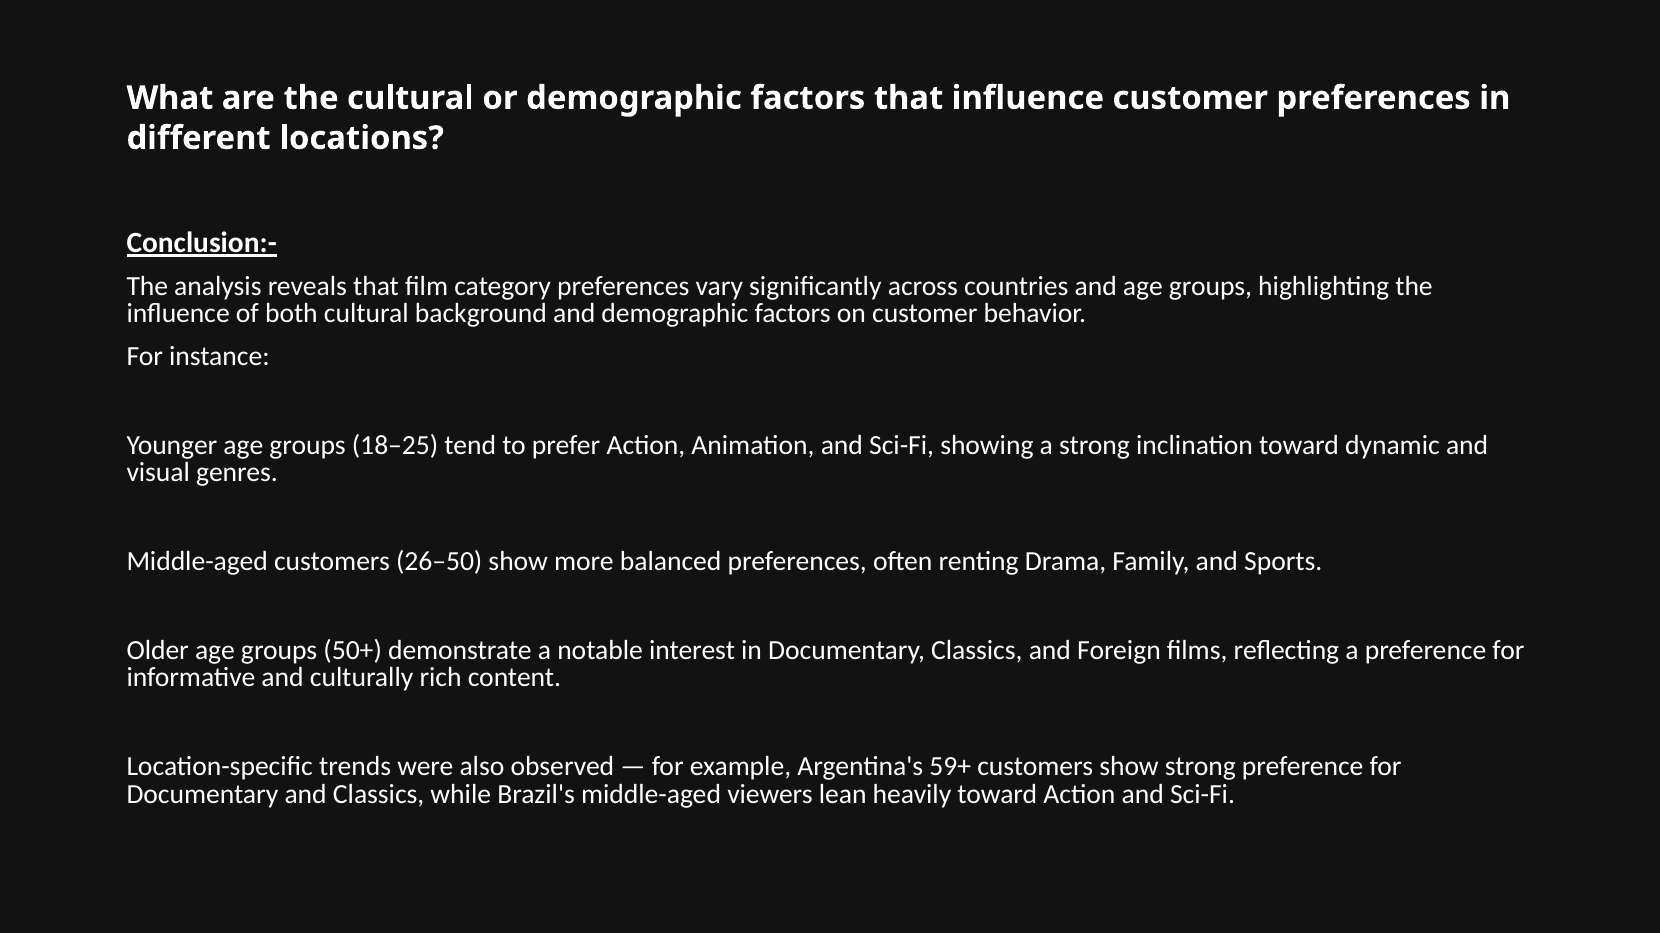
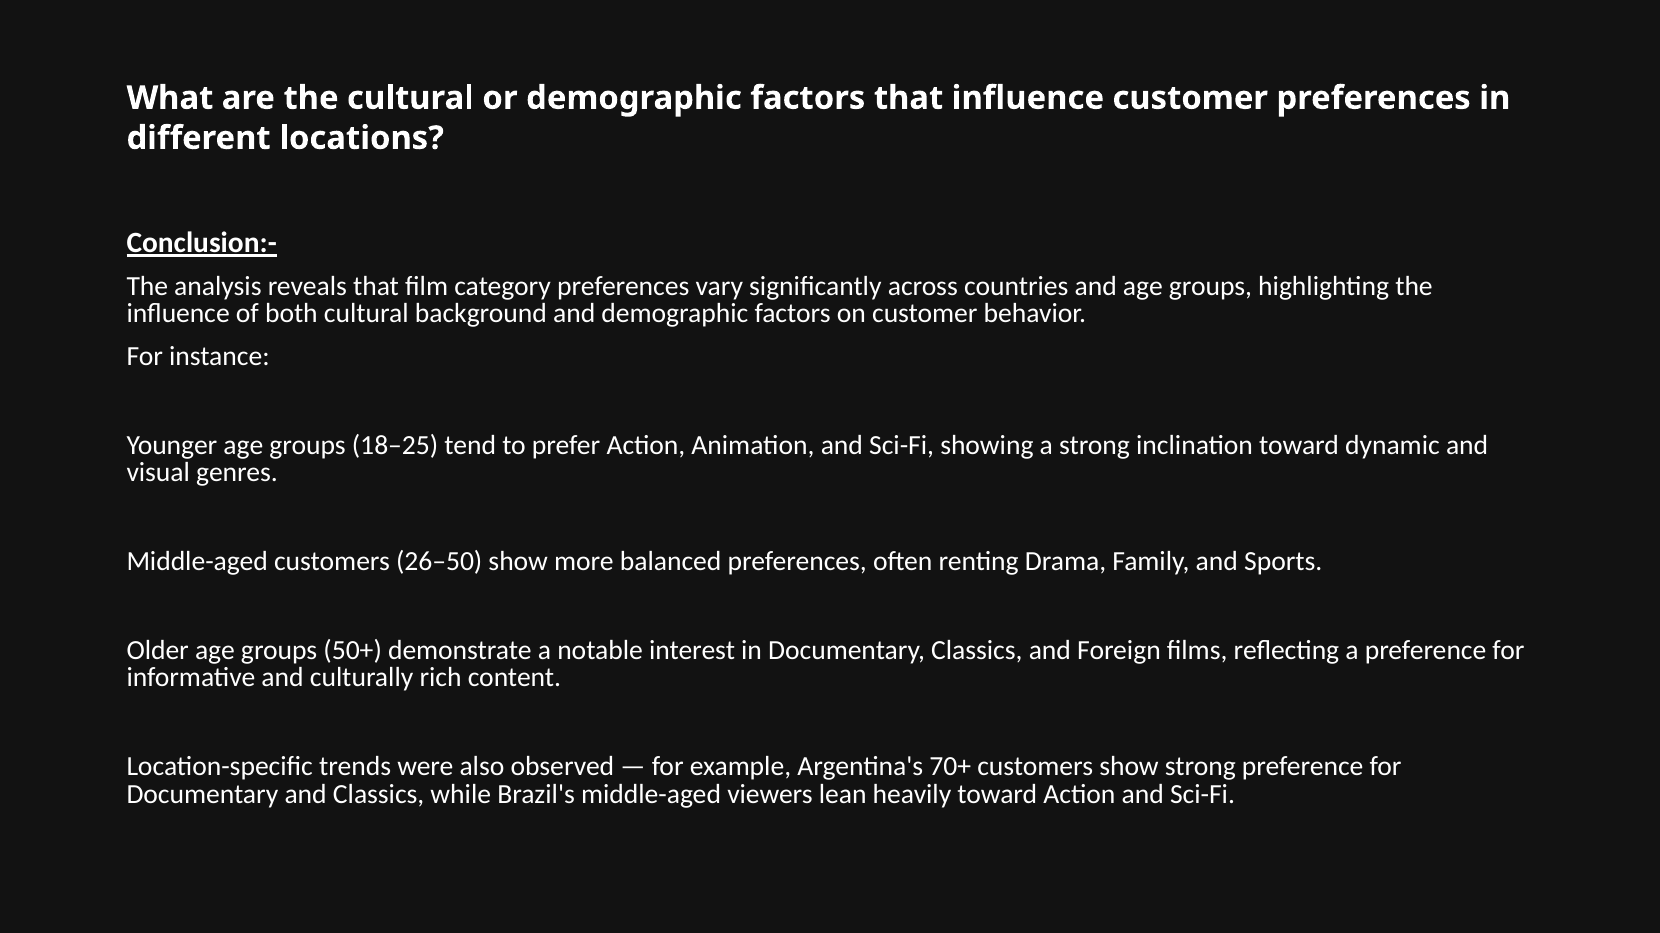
59+: 59+ -> 70+ (950, 767)
